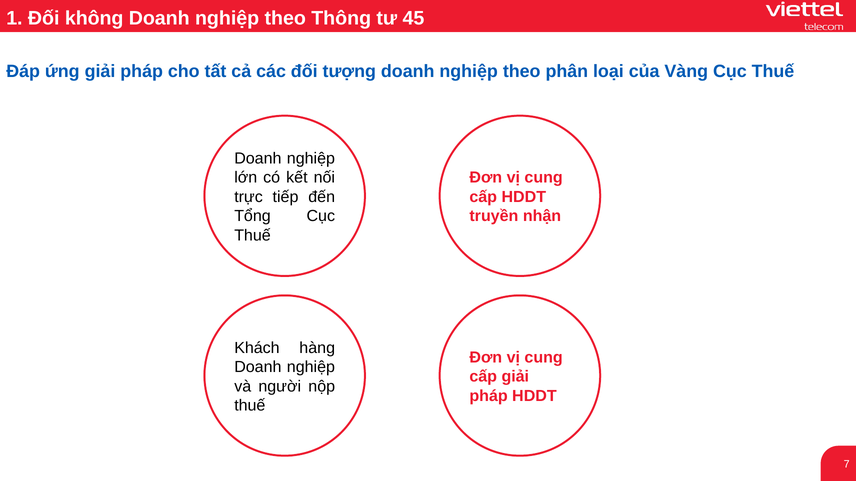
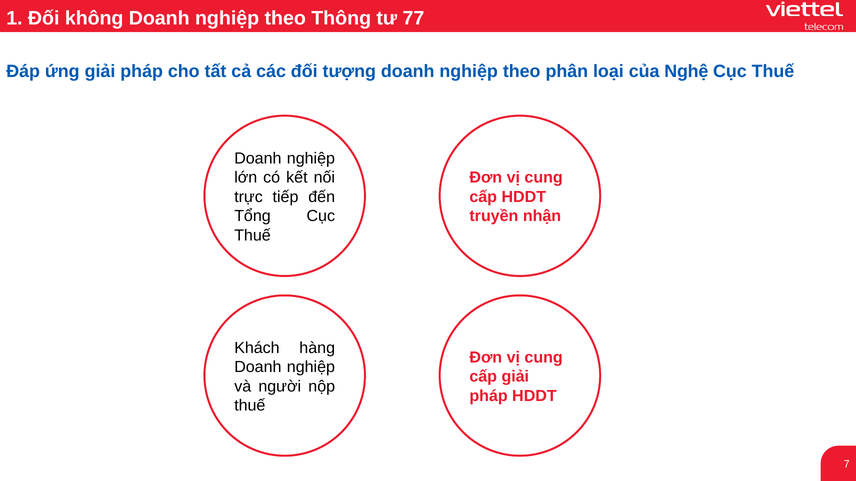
45: 45 -> 77 (413, 18)
Vàng: Vàng -> Nghệ (686, 72)
